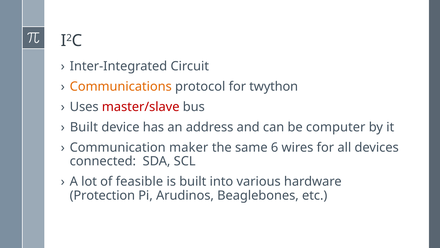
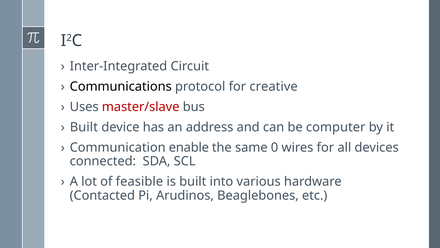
Communications colour: orange -> black (121, 87)
twython: twython -> creative (274, 87)
maker: maker -> enable (189, 147)
6: 6 -> 0 (275, 147)
Protection: Protection -> Contacted (102, 195)
